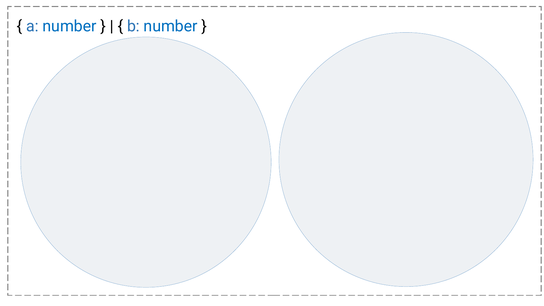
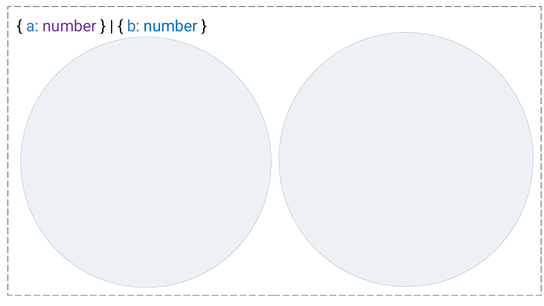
number colour: blue -> purple (70, 26)
